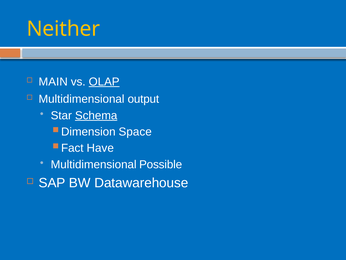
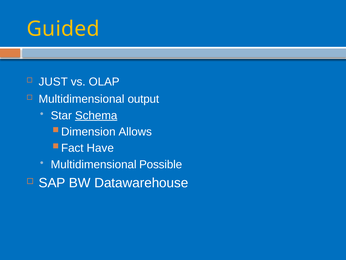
Neither: Neither -> Guided (63, 29)
MAIN: MAIN -> JUST (53, 82)
OLAP underline: present -> none (104, 82)
Space: Space -> Allows (135, 131)
